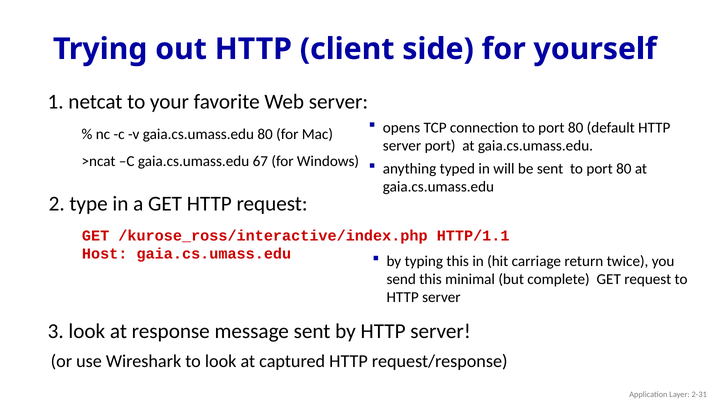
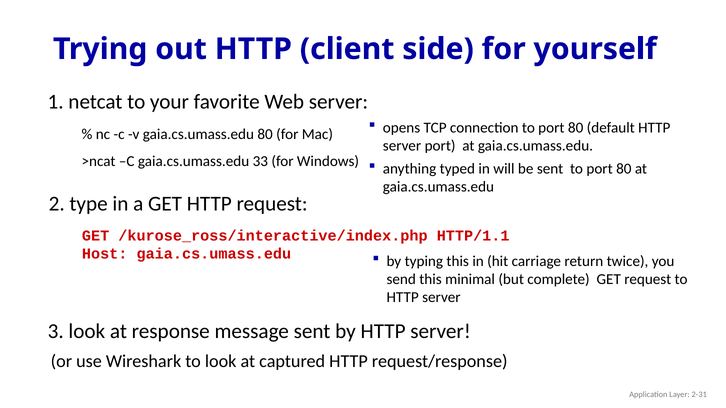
67: 67 -> 33 (260, 162)
